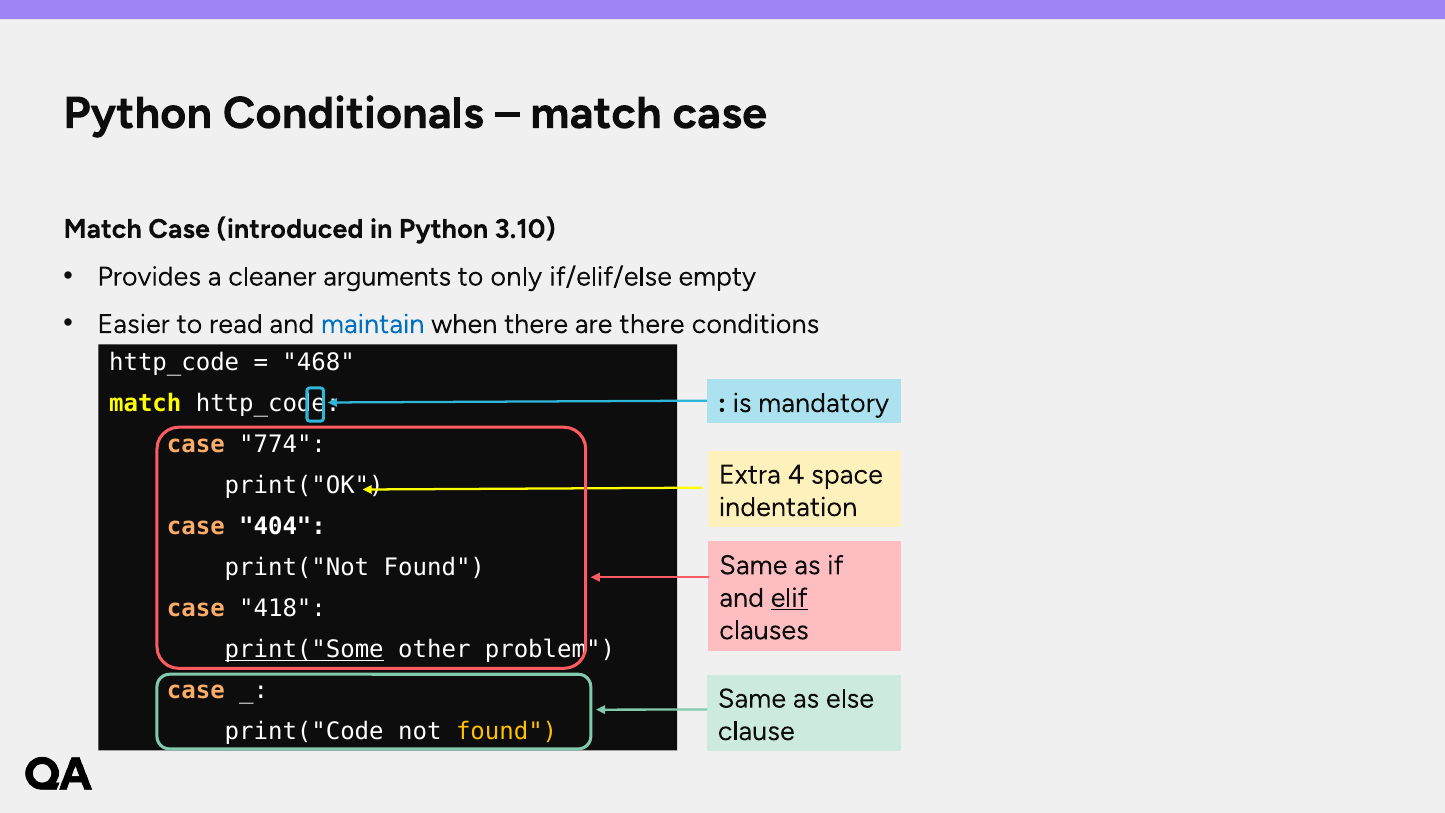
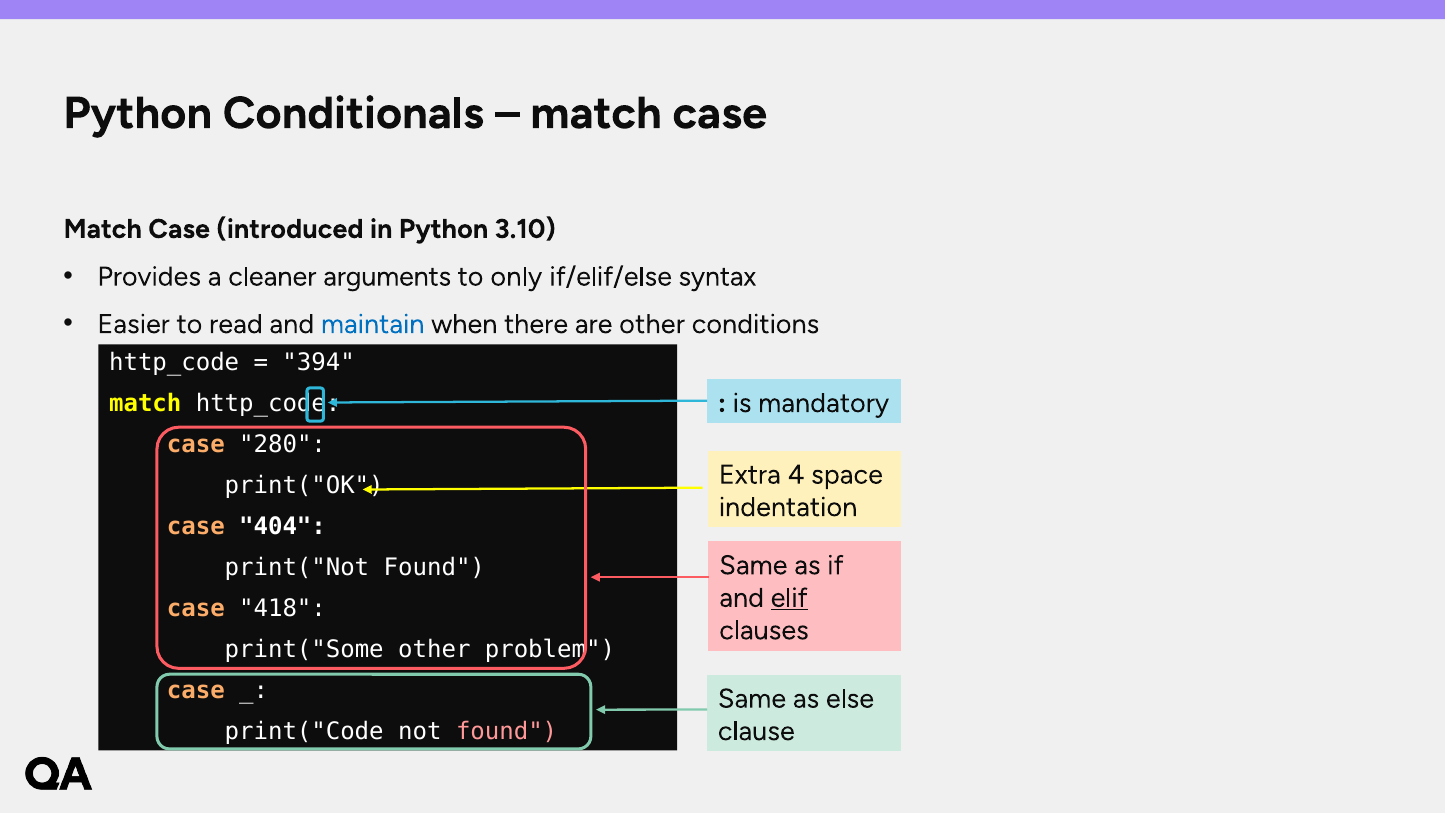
empty: empty -> syntax (717, 277)
are there: there -> other (652, 324)
468: 468 -> 394 (319, 362)
774: 774 -> 280 (283, 444)
print("Some underline: present -> none (304, 650)
found colour: yellow -> pink (507, 732)
